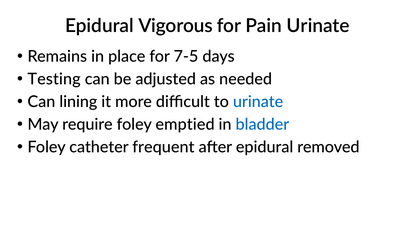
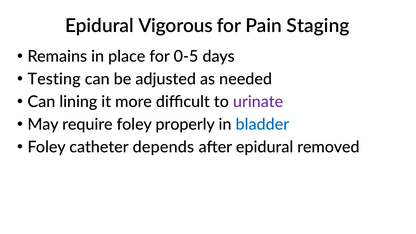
Pain Urinate: Urinate -> Staging (318, 26)
7-5: 7-5 -> 0-5 (186, 57)
urinate colour: blue -> purple (258, 102)
emptied: emptied -> properly (185, 125)
frequent: frequent -> depends (163, 147)
